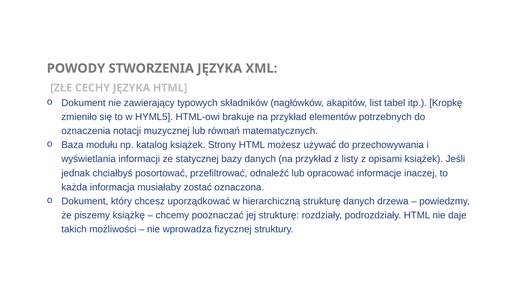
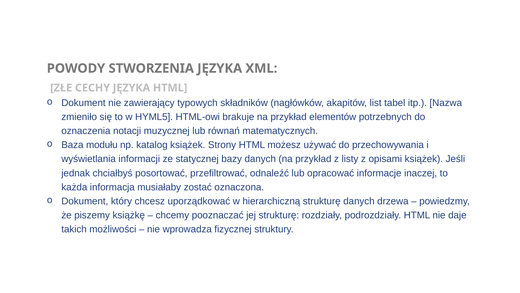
Kropkę: Kropkę -> Nazwa (446, 103)
